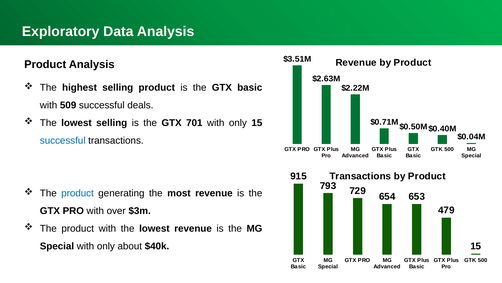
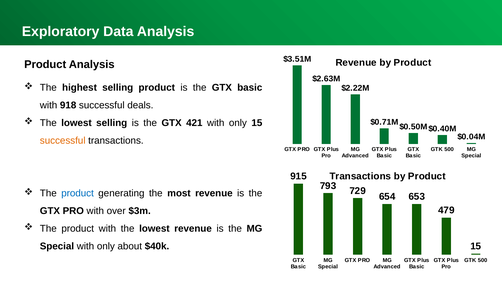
509: 509 -> 918 (68, 105)
701: 701 -> 421 (194, 123)
successful colour: blue -> orange (63, 140)
